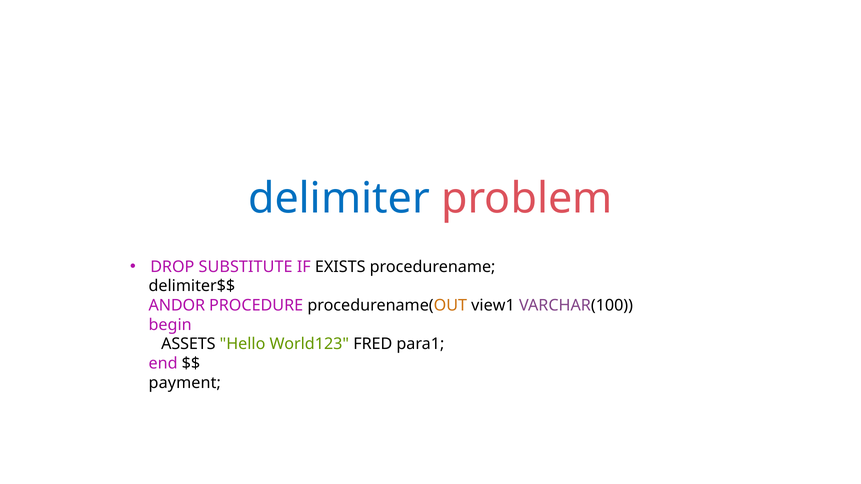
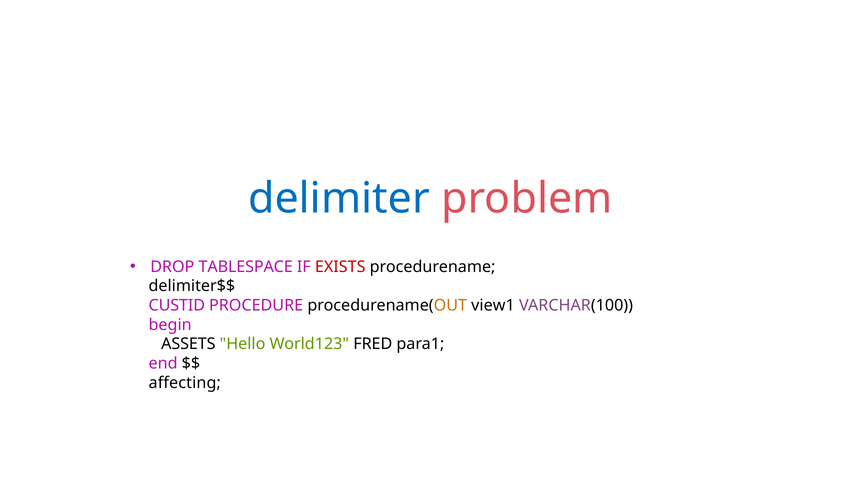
SUBSTITUTE: SUBSTITUTE -> TABLESPACE (246, 267)
EXISTS colour: black -> red (340, 267)
ANDOR: ANDOR -> CUSTID (177, 306)
payment: payment -> affecting (185, 383)
